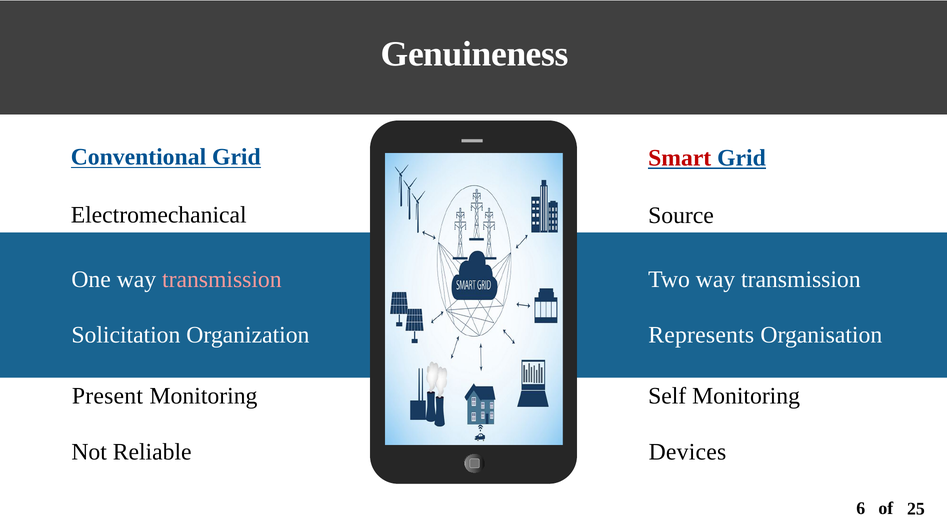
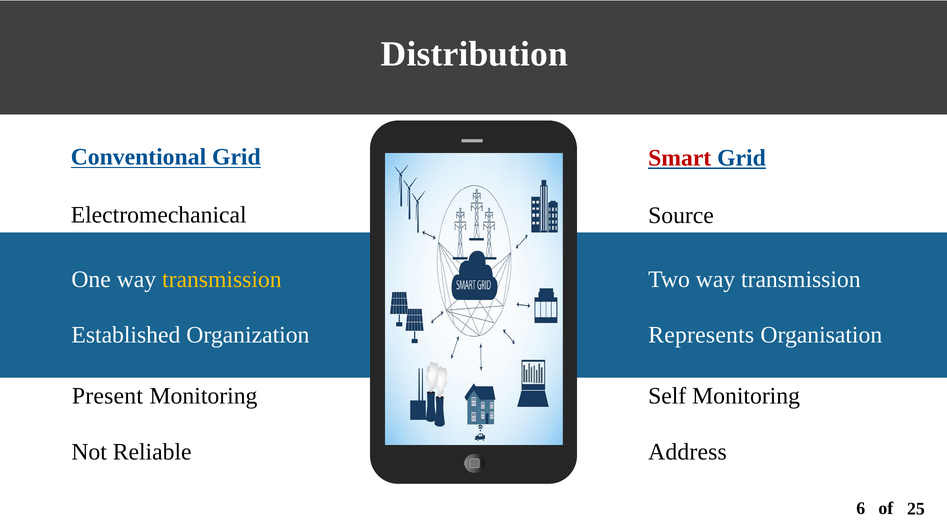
Genuineness: Genuineness -> Distribution (474, 54)
transmission colour: pink -> yellow (222, 280)
Solicitation: Solicitation -> Established (126, 335)
Devices: Devices -> Address (687, 453)
